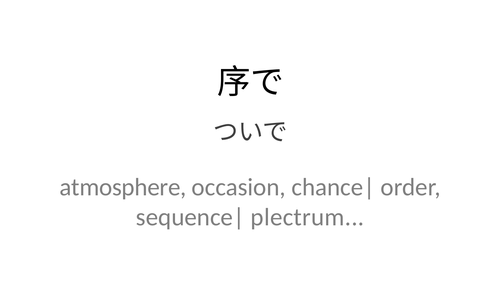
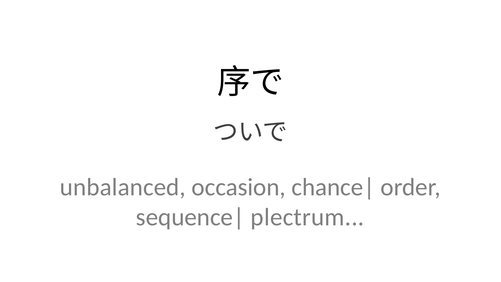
atmosphere: atmosphere -> unbalanced (123, 187)
